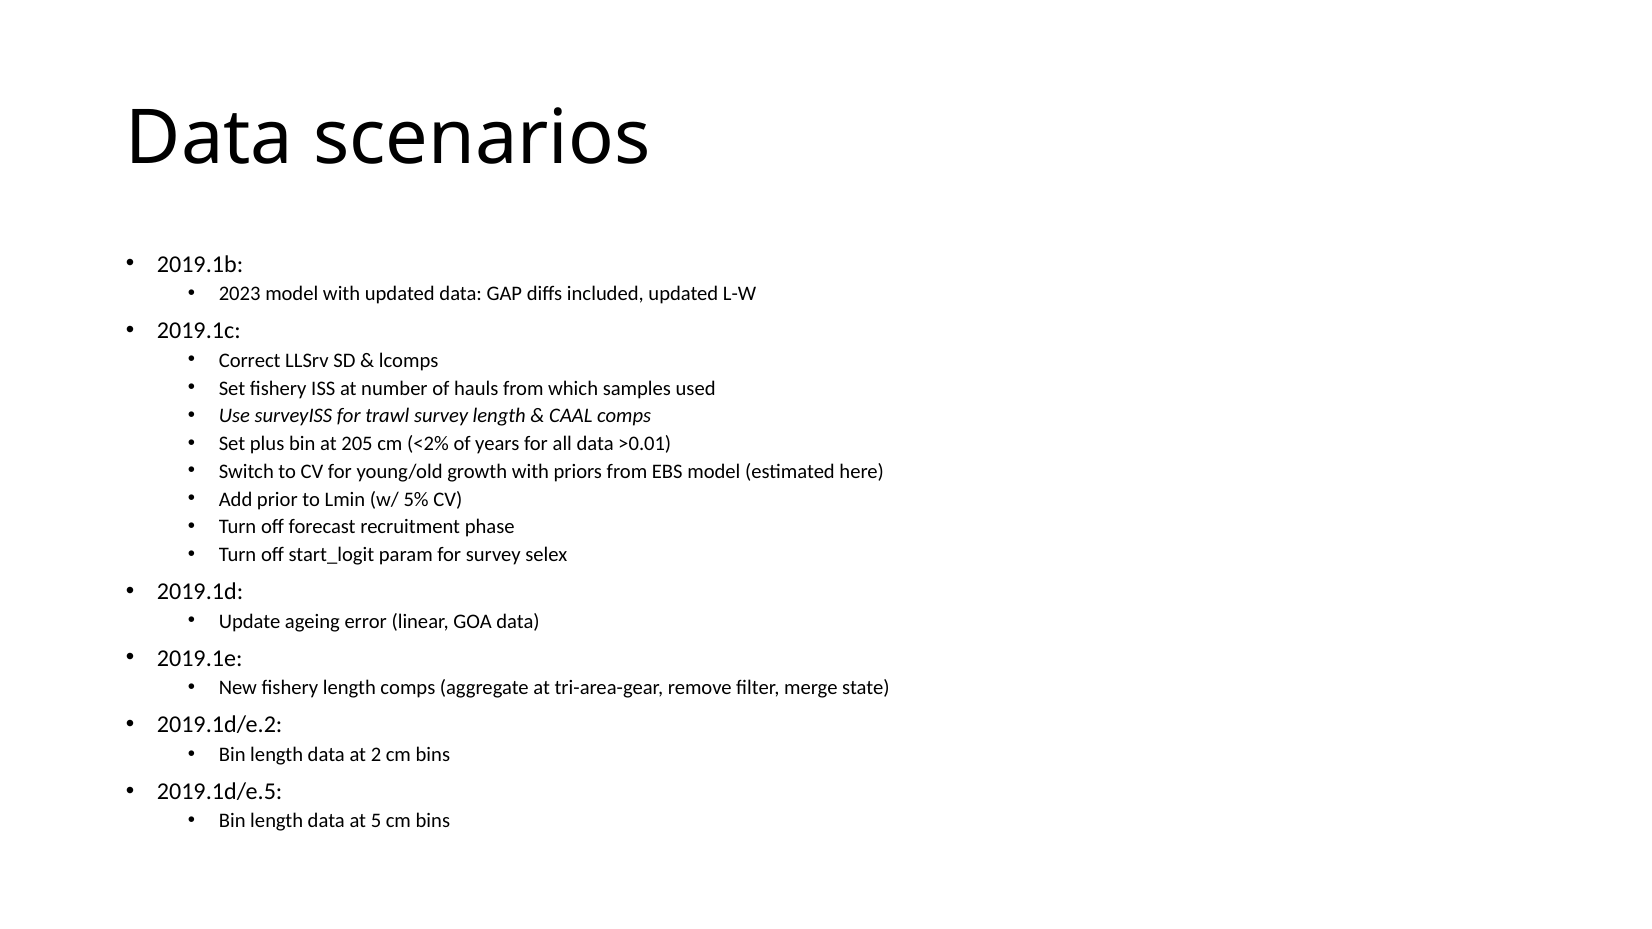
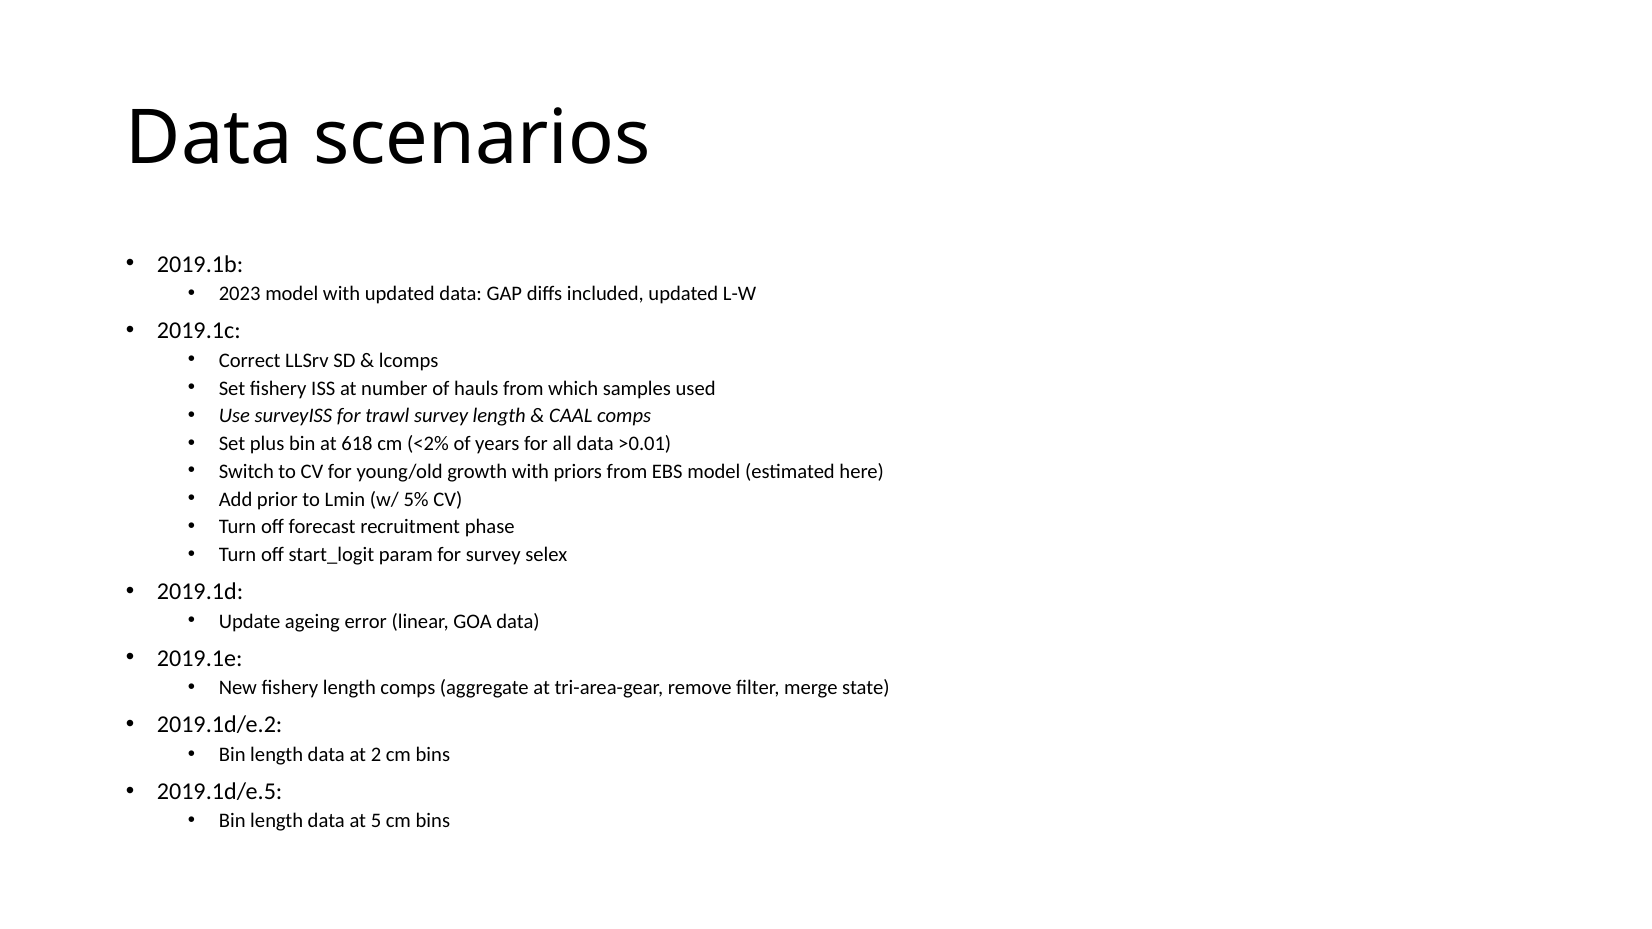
205: 205 -> 618 (357, 444)
